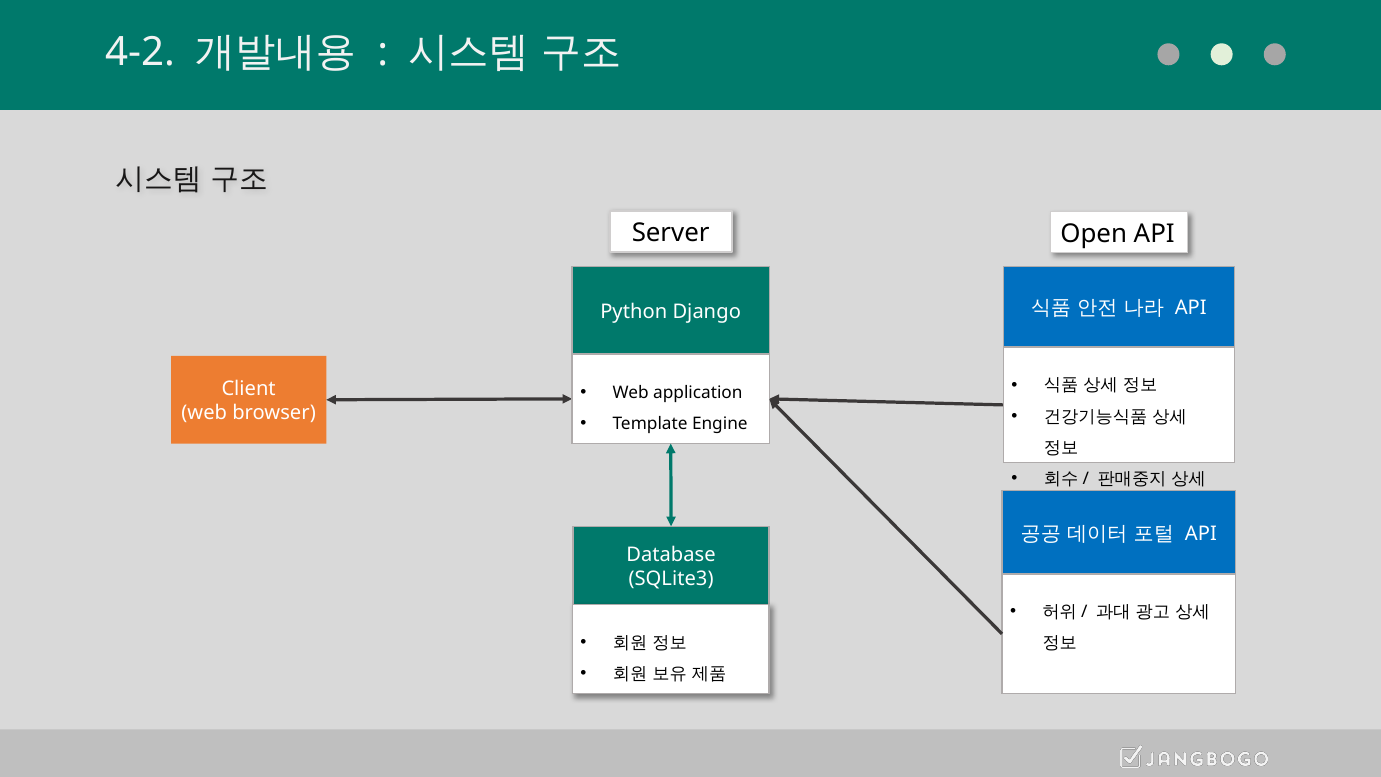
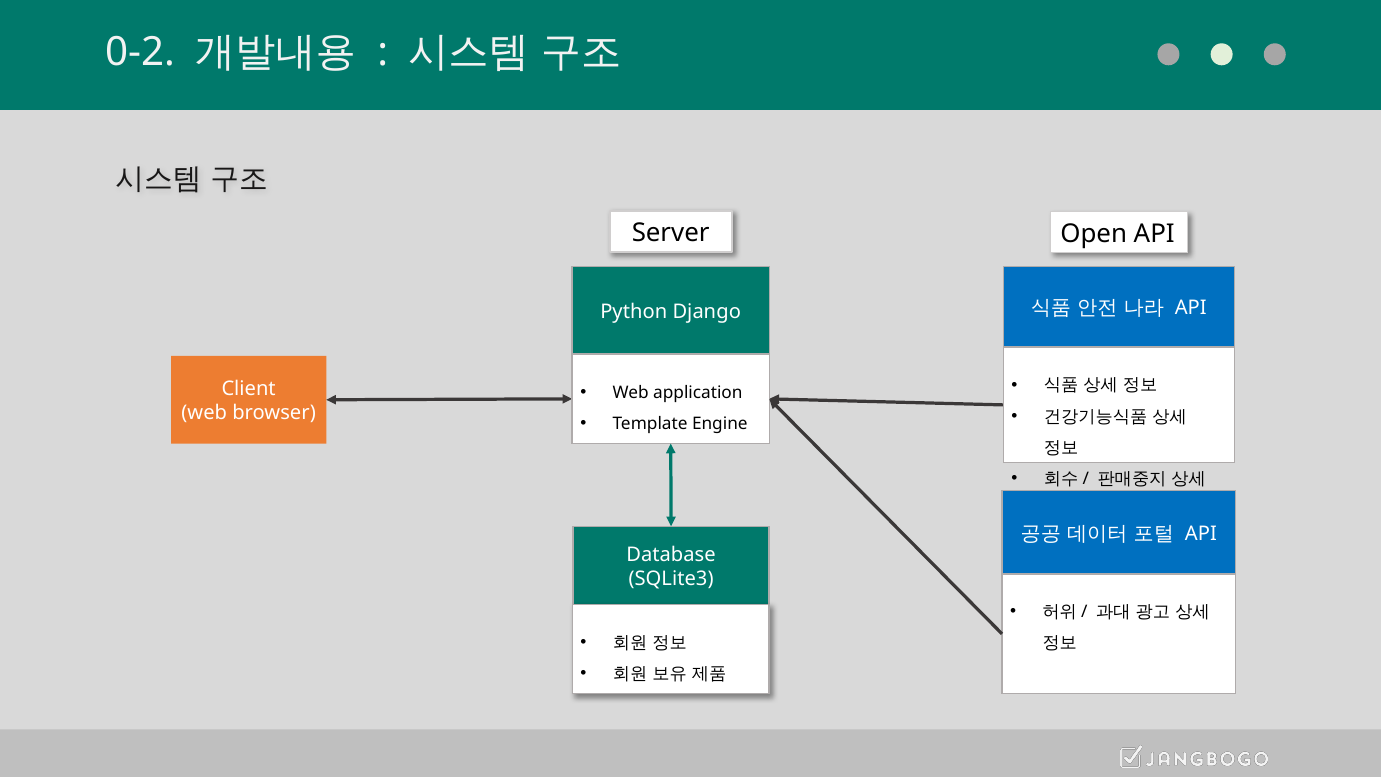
4-2: 4-2 -> 0-2 (140, 52)
